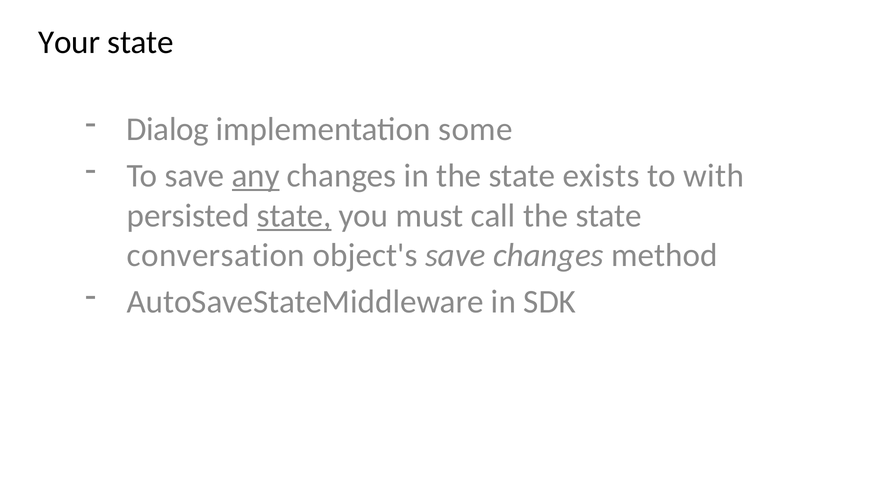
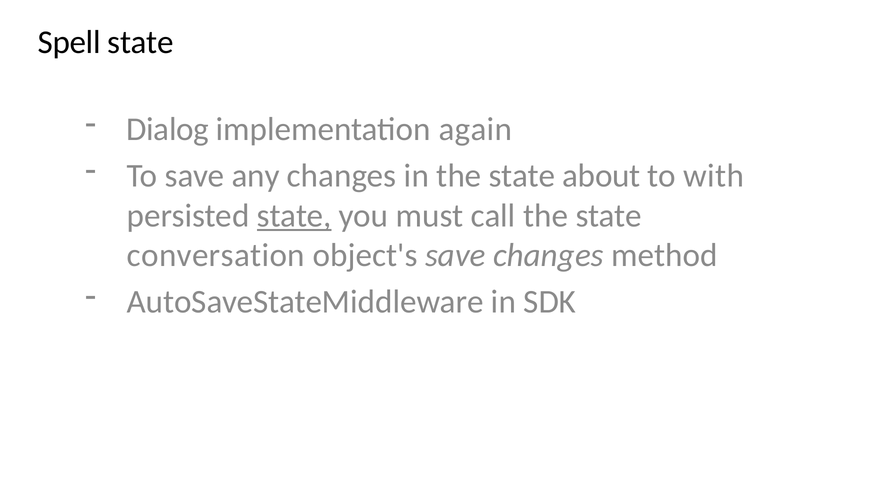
Your: Your -> Spell (69, 42)
some: some -> again (475, 129)
any underline: present -> none (256, 176)
exists: exists -> about (601, 176)
